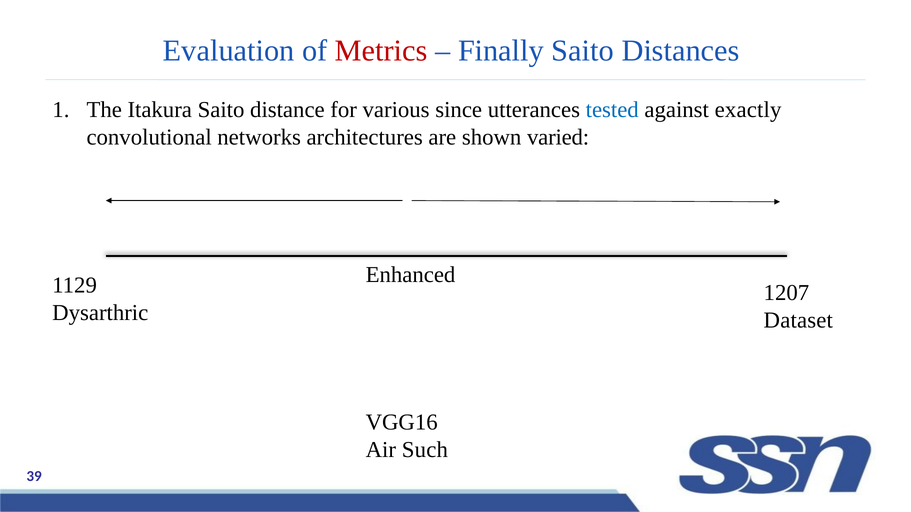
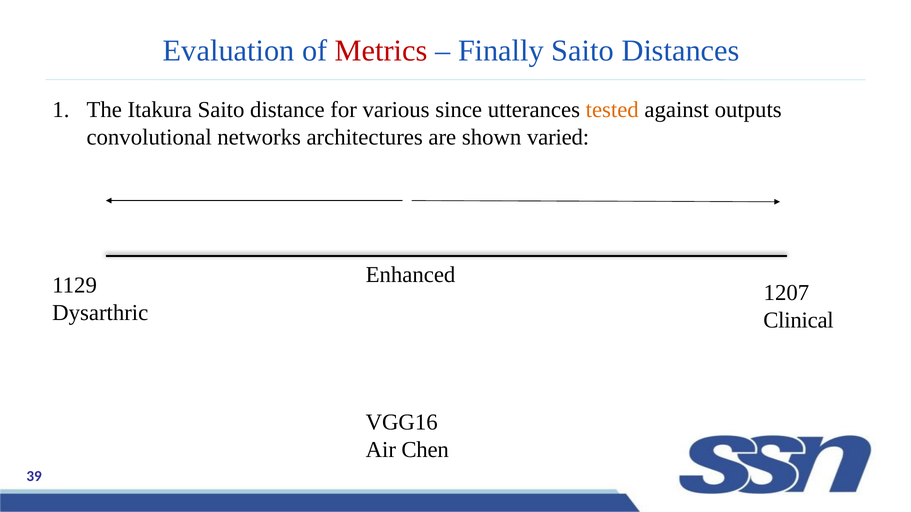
tested colour: blue -> orange (612, 110)
exactly: exactly -> outputs (748, 110)
Dataset: Dataset -> Clinical (798, 320)
Such: Such -> Chen (425, 450)
